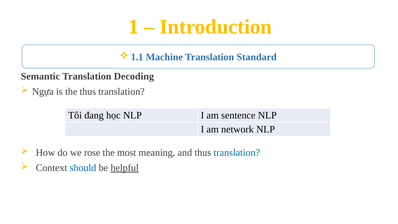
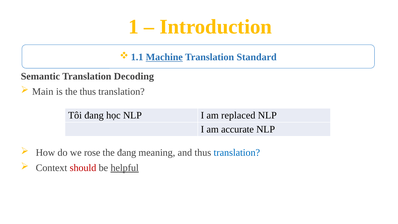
Machine underline: none -> present (164, 57)
Ngựa: Ngựa -> Main (43, 92)
sentence: sentence -> replaced (238, 115)
network: network -> accurate (238, 129)
the most: most -> đang (127, 153)
should colour: blue -> red (83, 168)
